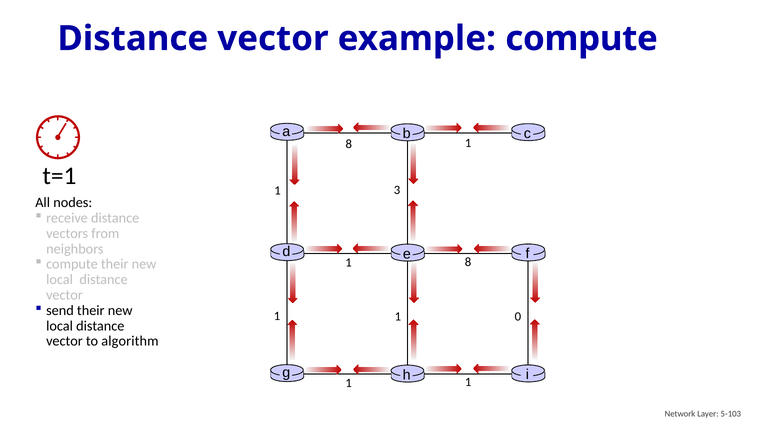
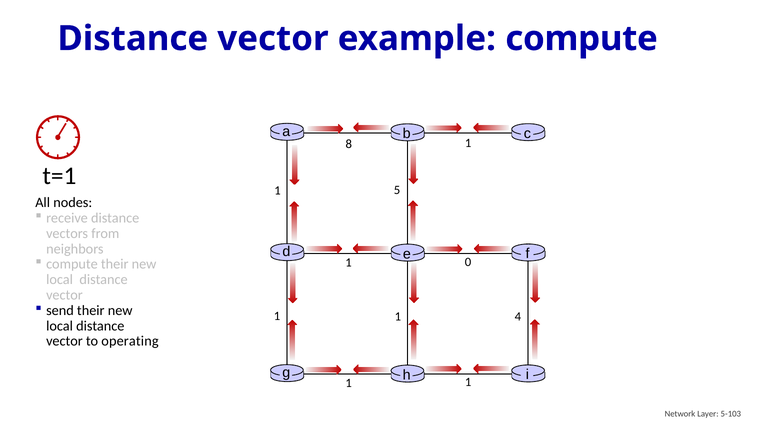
3: 3 -> 5 (397, 190)
8: 8 -> 0 (468, 262)
0: 0 -> 4 (518, 317)
algorithm: algorithm -> operating (130, 341)
